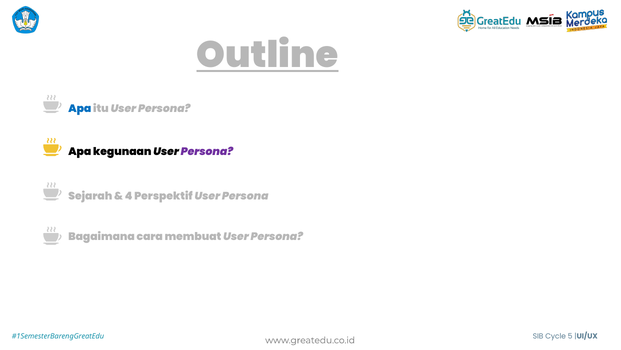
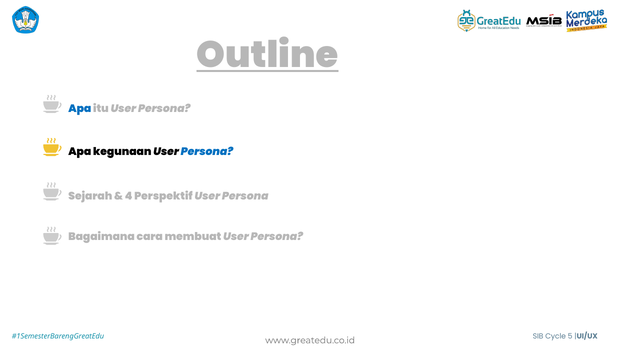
Persona colour: purple -> blue (207, 151)
